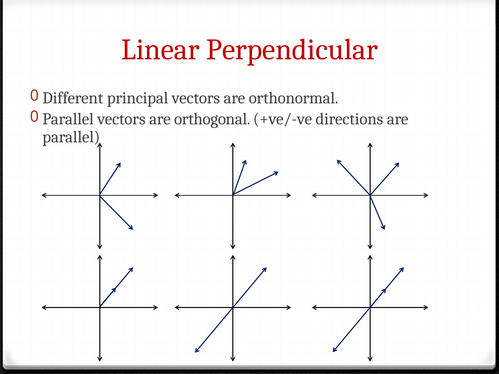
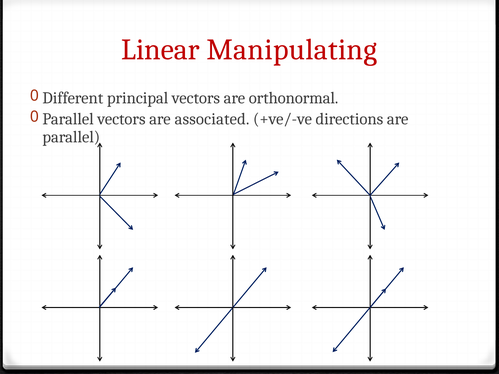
Perpendicular: Perpendicular -> Manipulating (292, 50)
orthogonal: orthogonal -> associated (212, 119)
